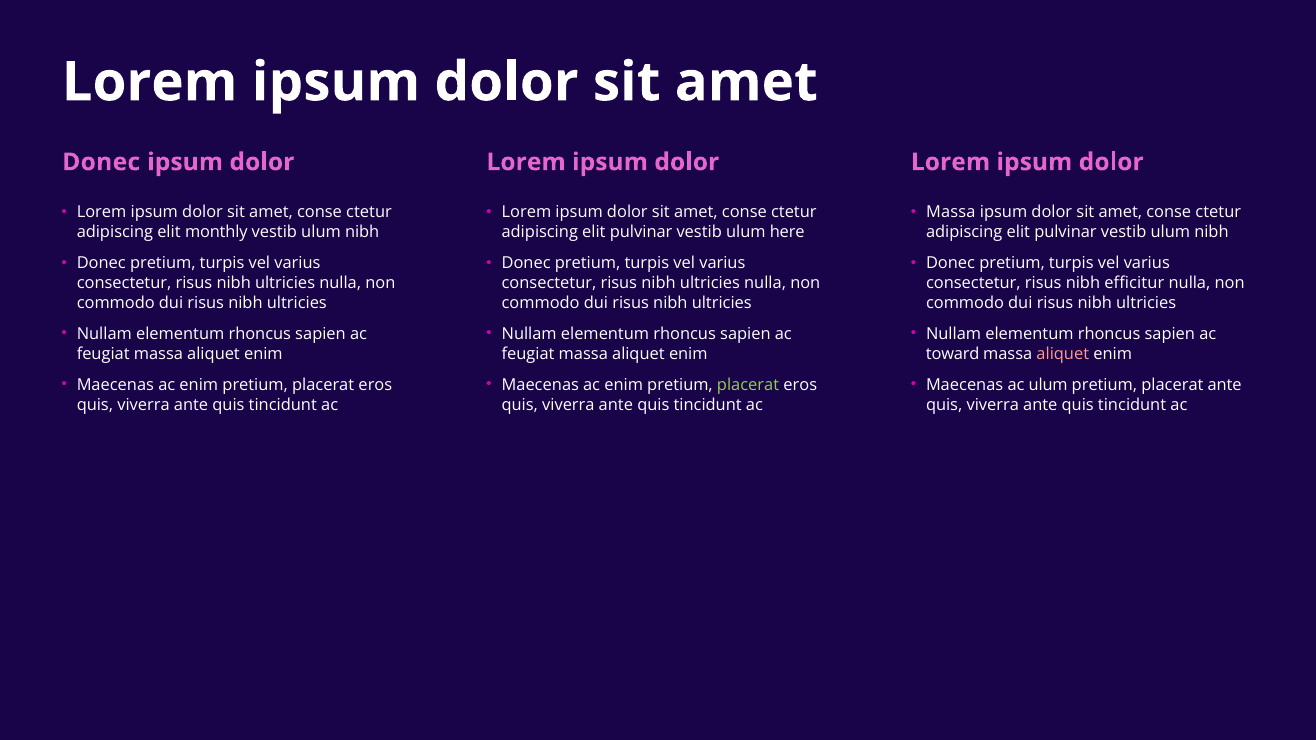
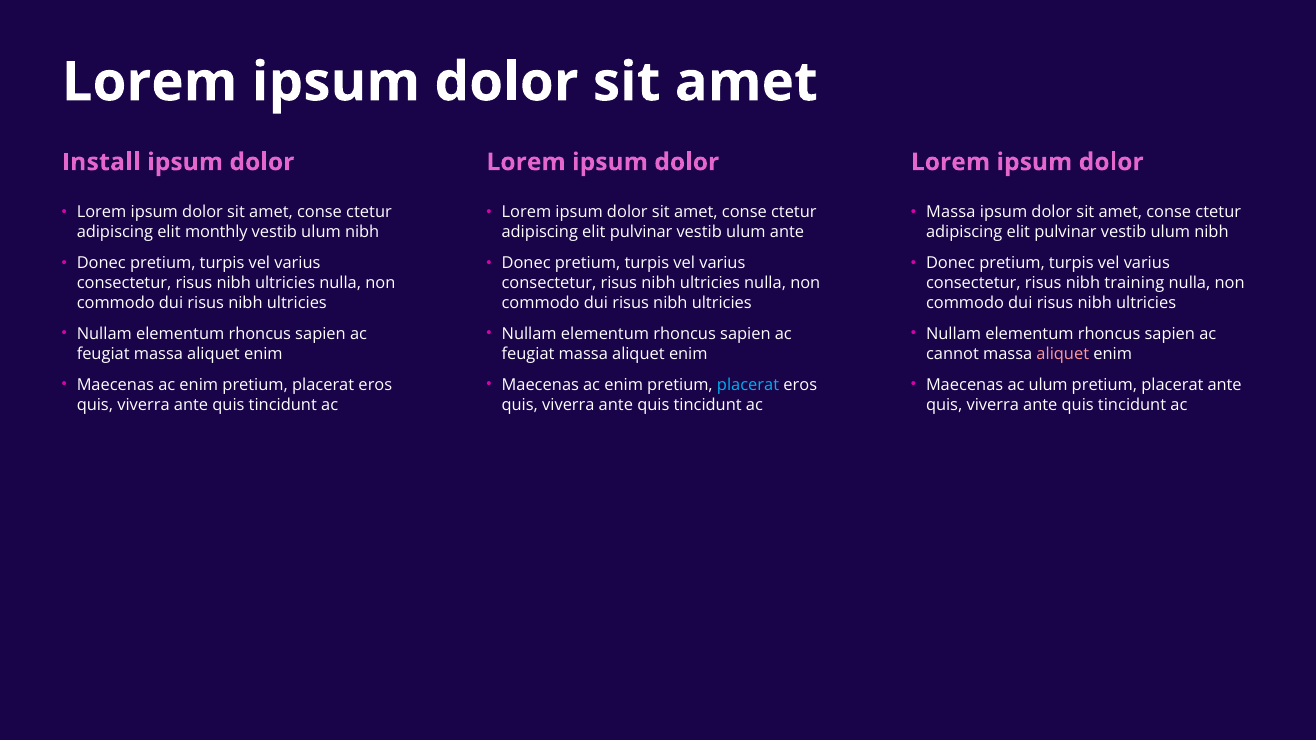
Donec: Donec -> Install (101, 162)
ulum here: here -> ante (787, 232)
efficitur: efficitur -> training (1134, 283)
toward: toward -> cannot (953, 354)
placerat colour: light green -> light blue (748, 385)
